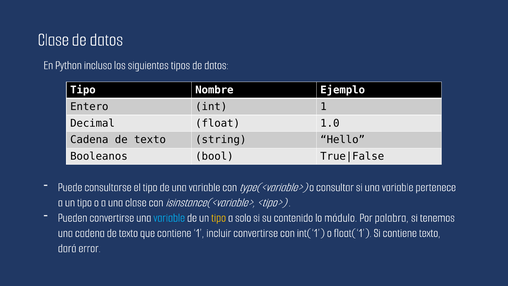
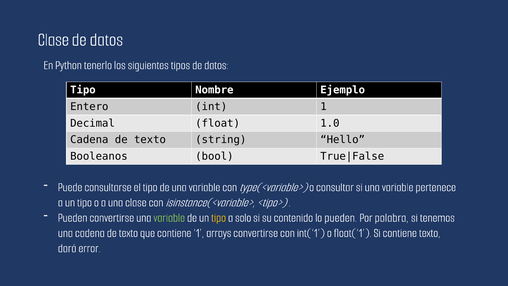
incluso: incluso -> tenerlo (98, 65)
variable colour: light blue -> light green (169, 217)
lo módulo: módulo -> pueden (341, 217)
incluir: incluir -> arrays (219, 233)
